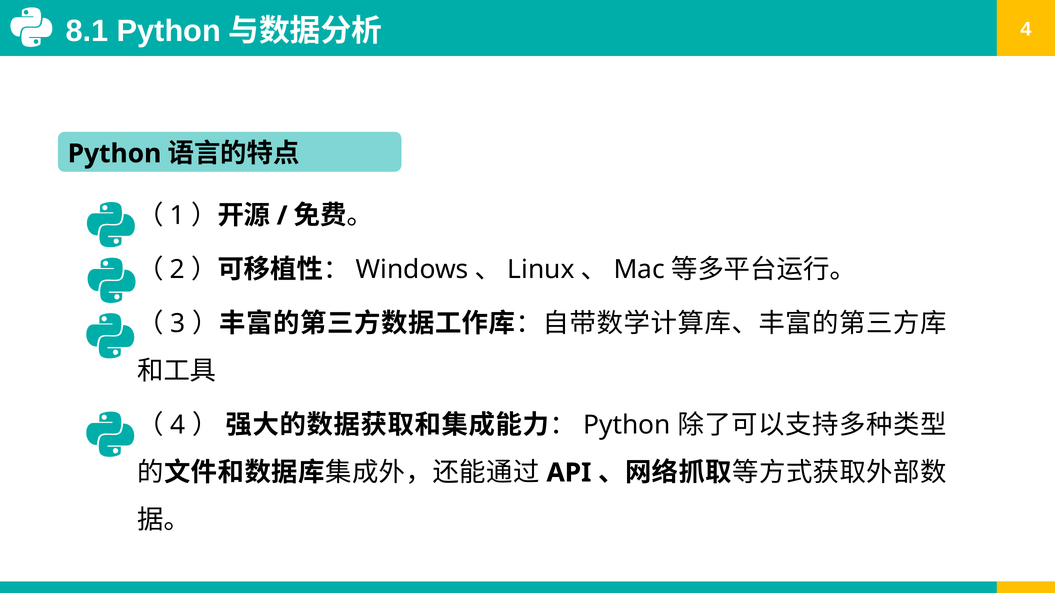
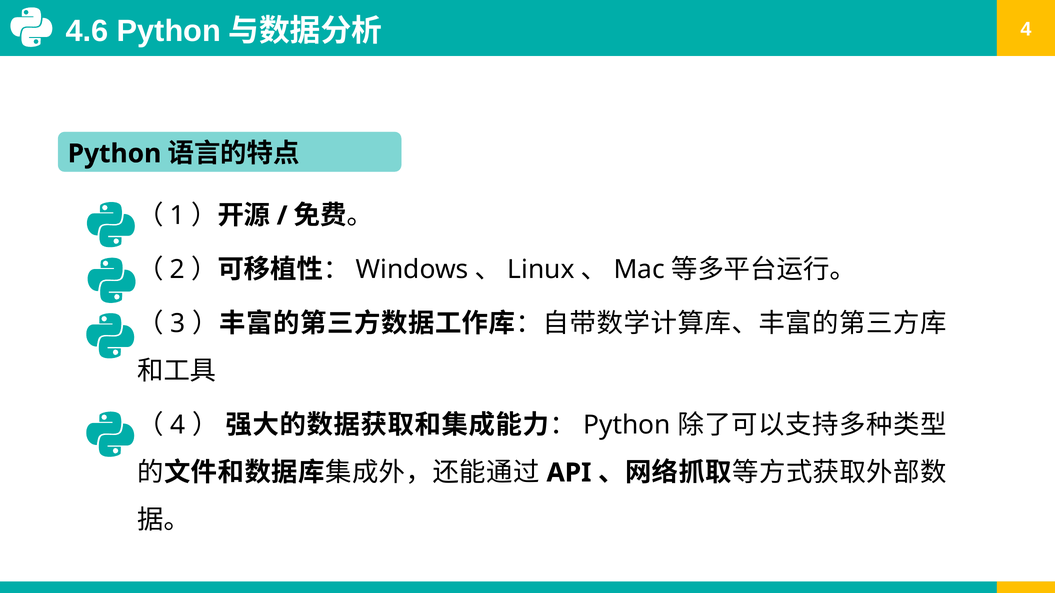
8.1: 8.1 -> 4.6 (87, 31)
